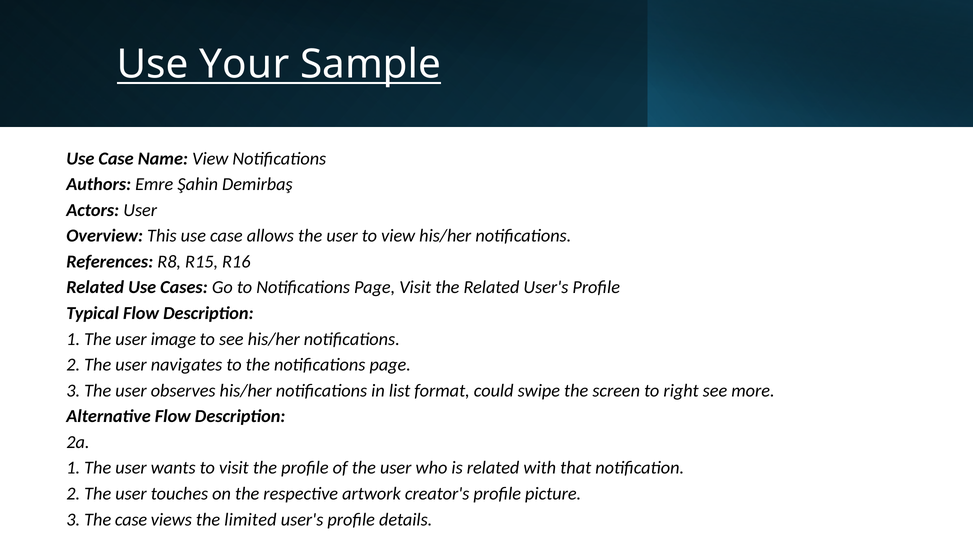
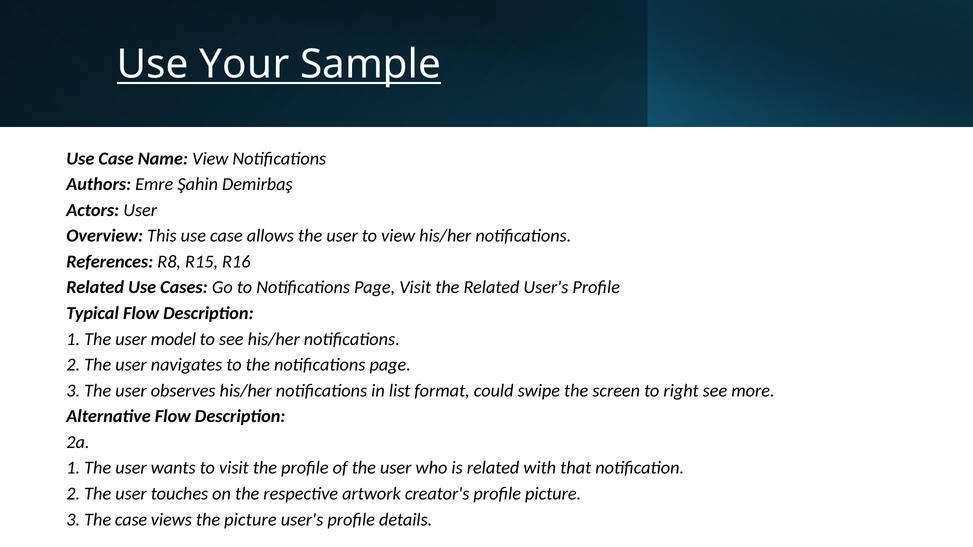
image: image -> model (173, 339)
the limited: limited -> picture (250, 520)
